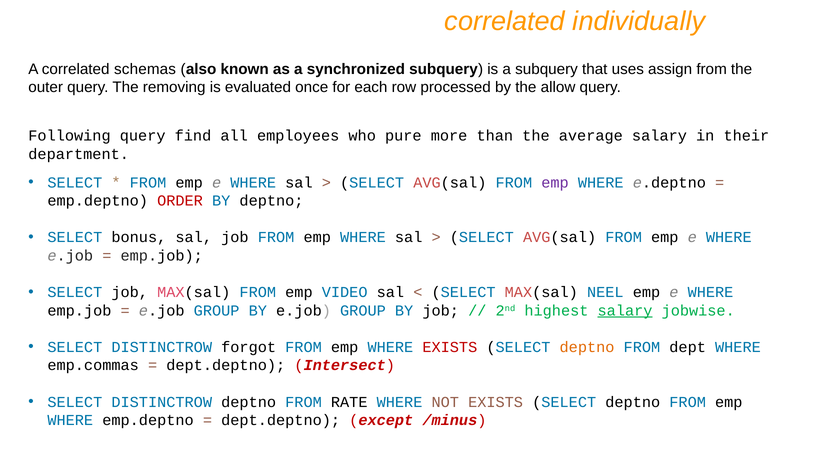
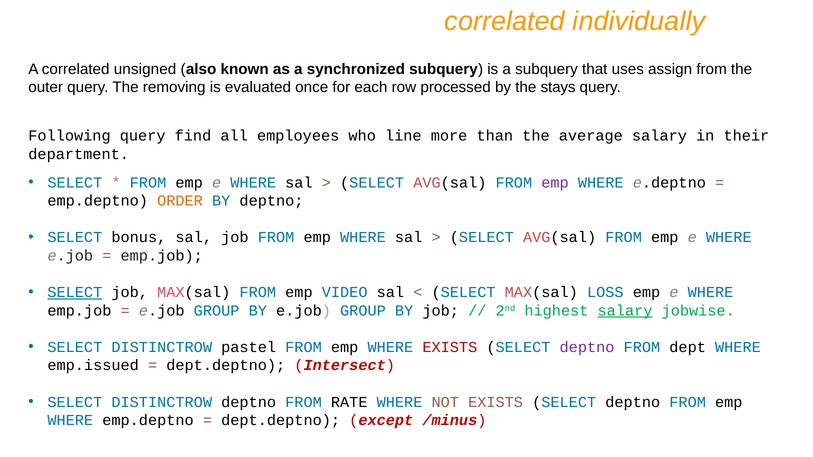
schemas: schemas -> unsigned (145, 69)
allow: allow -> stays (558, 87)
pure: pure -> line (403, 136)
ORDER colour: red -> orange (180, 201)
SELECT underline: none -> present (75, 292)
NEEL: NEEL -> LOSS (605, 292)
forgot: forgot -> pastel (249, 347)
deptno colour: orange -> purple (587, 347)
emp.commas: emp.commas -> emp.issued (93, 366)
